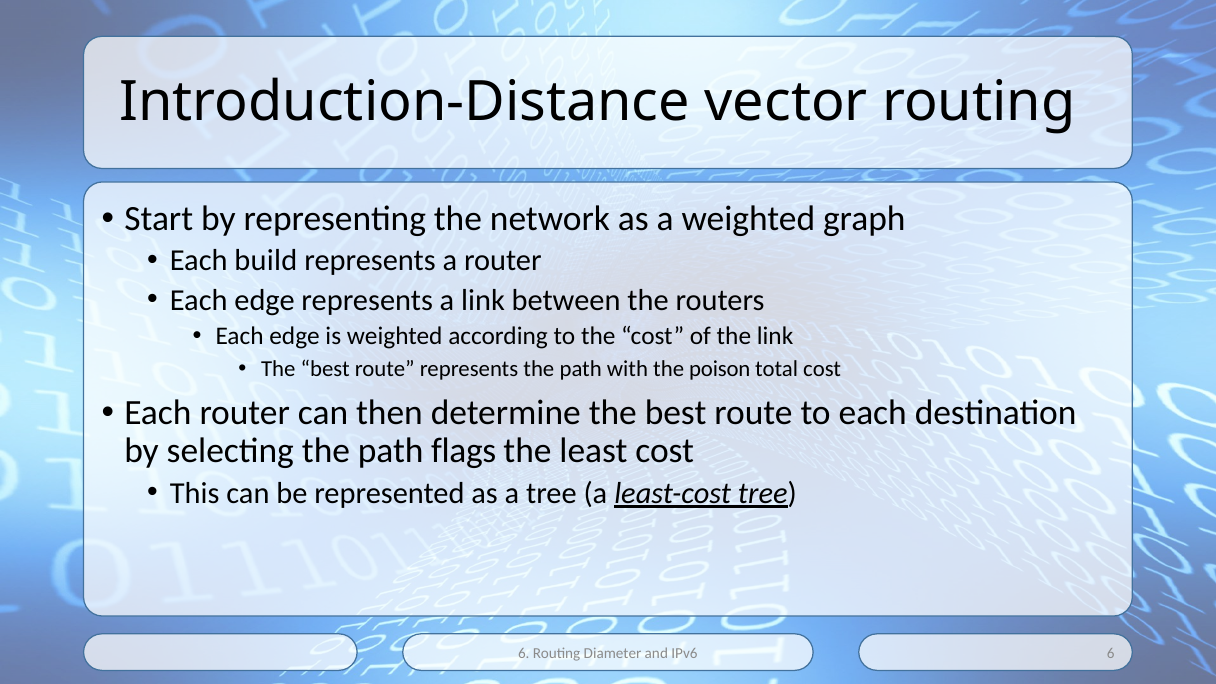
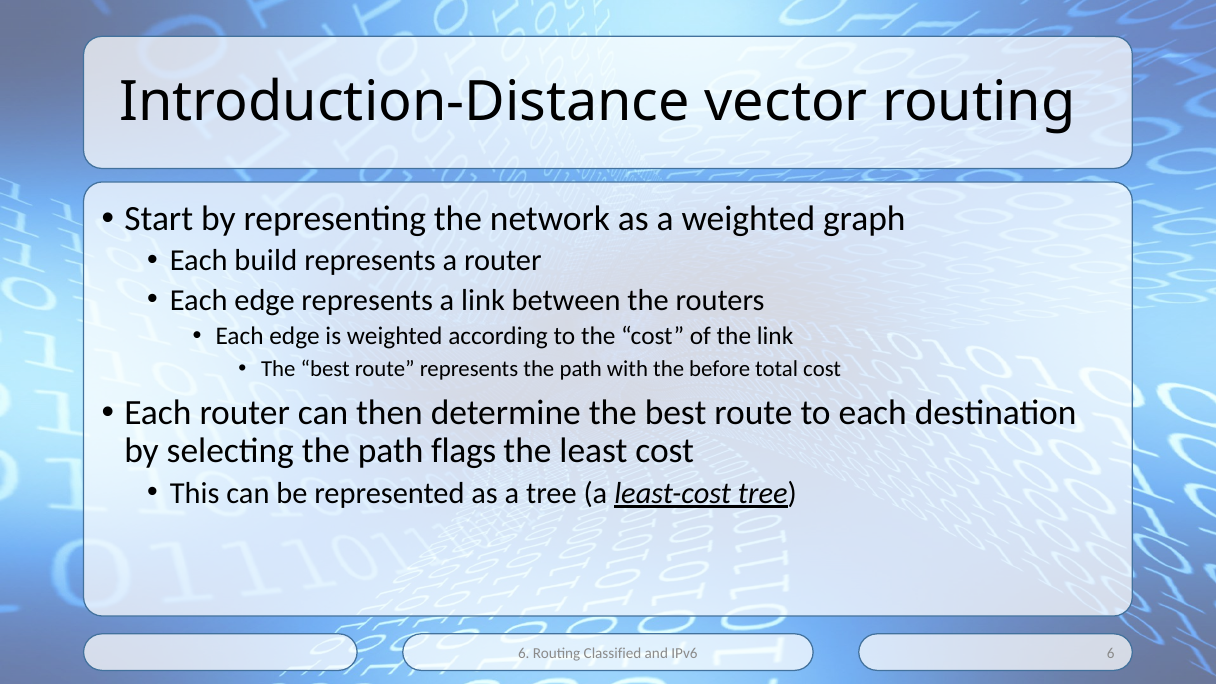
poison: poison -> before (720, 369)
Diameter: Diameter -> Classified (613, 653)
